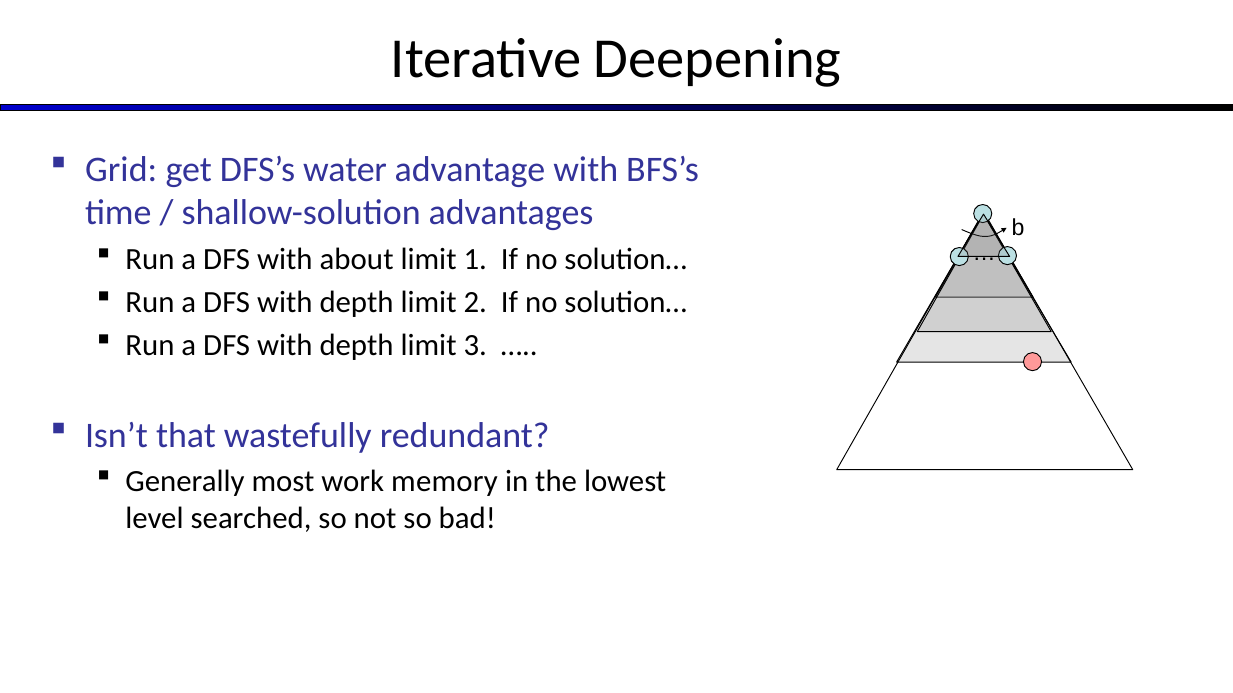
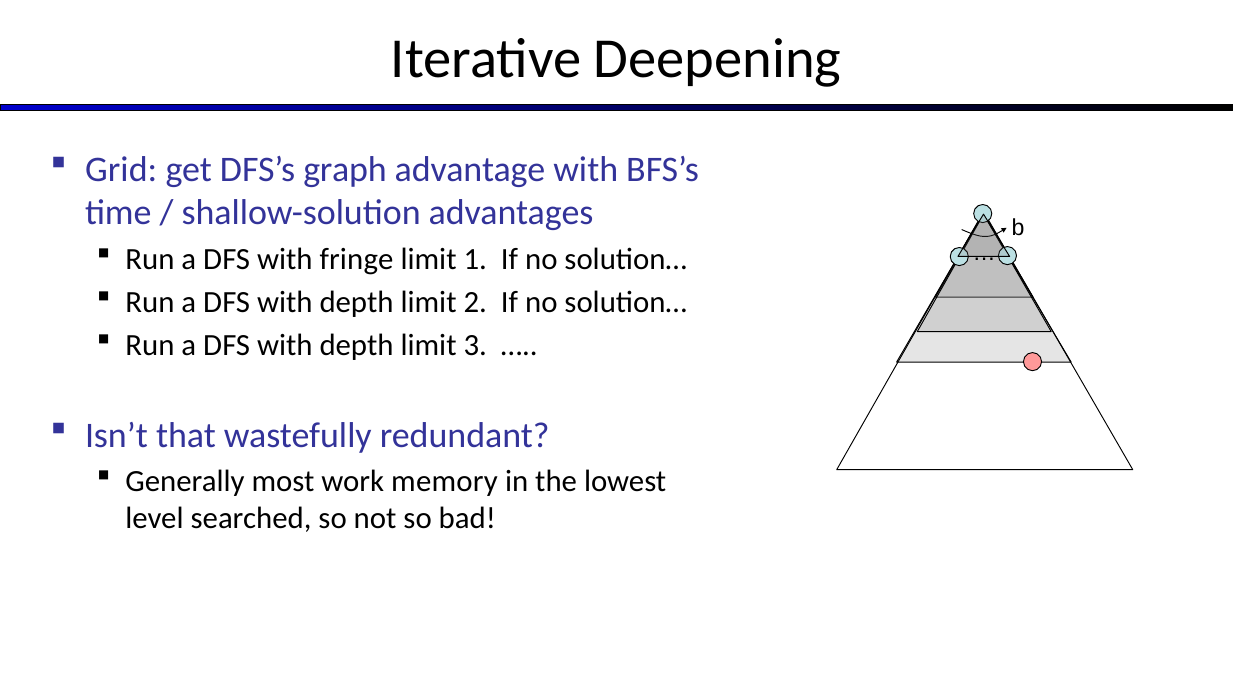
water: water -> graph (345, 170)
about: about -> fringe (357, 259)
